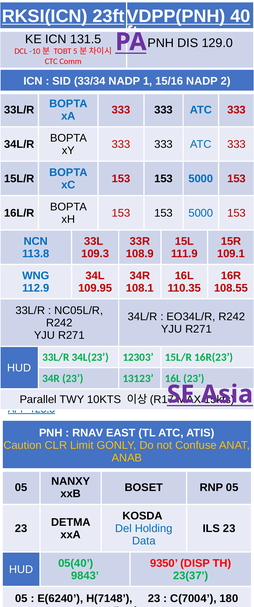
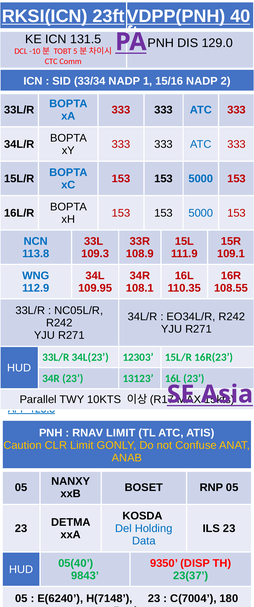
RNAV EAST: EAST -> LIMIT (121, 433)
